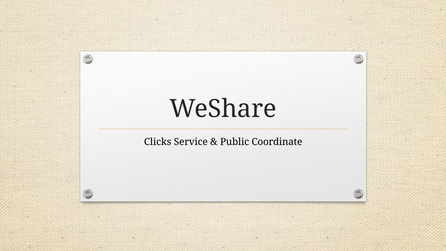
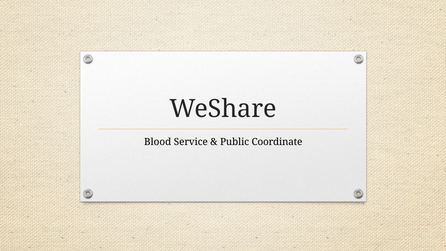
Clicks: Clicks -> Blood (158, 142)
